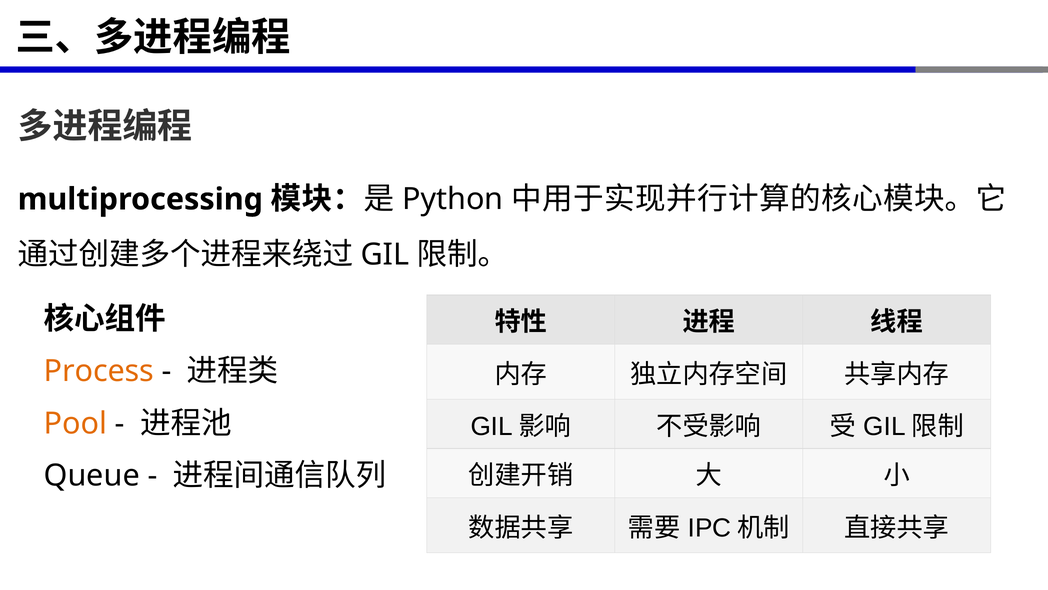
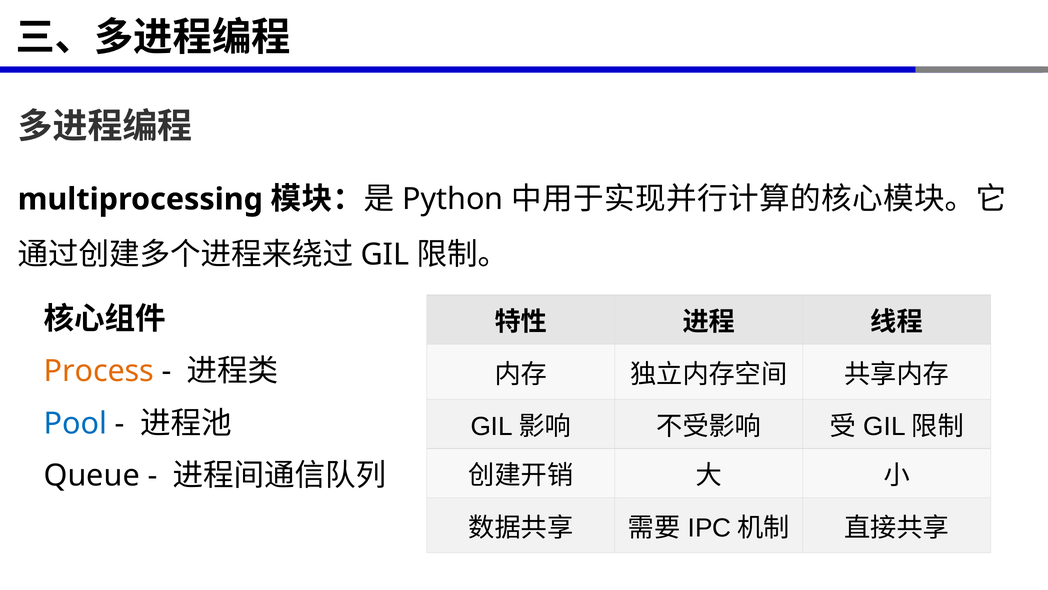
Pool colour: orange -> blue (75, 423)
